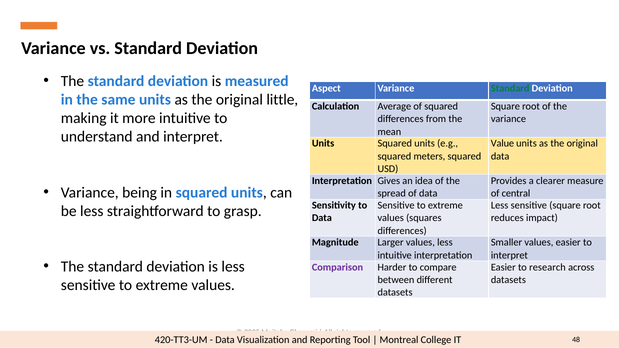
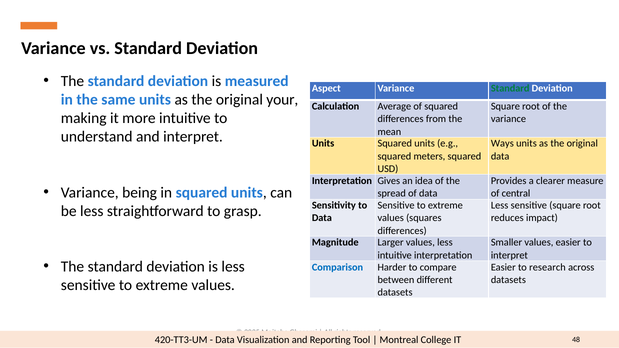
little: little -> your (282, 100)
Value: Value -> Ways (502, 144)
Comparison colour: purple -> blue (338, 267)
